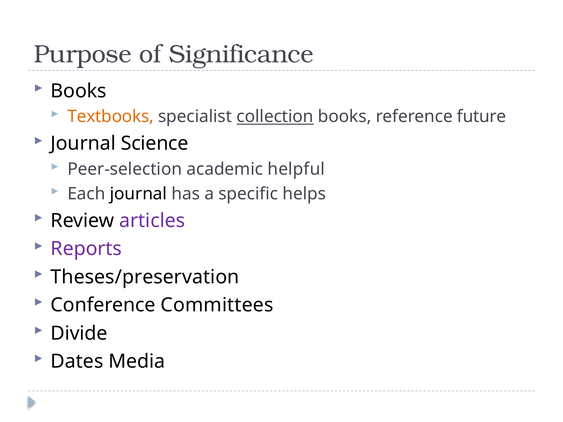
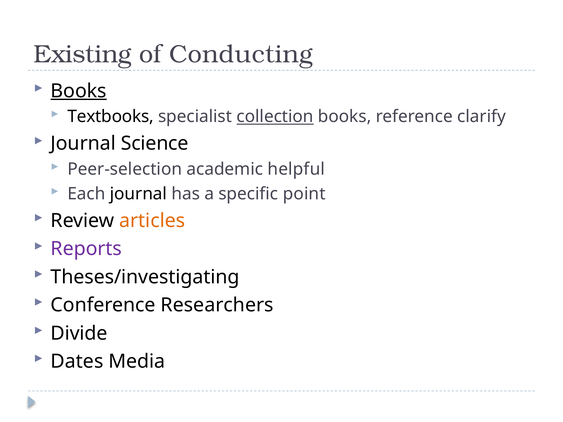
Purpose: Purpose -> Existing (83, 54)
Significance: Significance -> Conducting (241, 54)
Books underline: none -> present (79, 91)
Textbooks colour: orange -> black (111, 117)
future: future -> clarify (482, 117)
helps: helps -> point (304, 194)
articles colour: purple -> orange (152, 221)
Theses/preservation: Theses/preservation -> Theses/investigating (145, 277)
Committees: Committees -> Researchers (217, 305)
